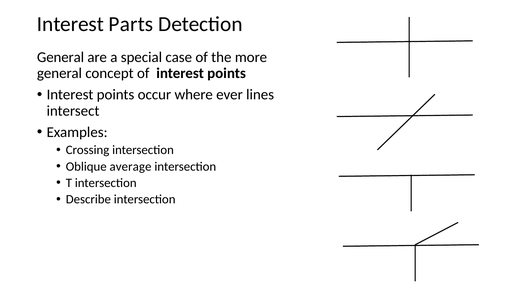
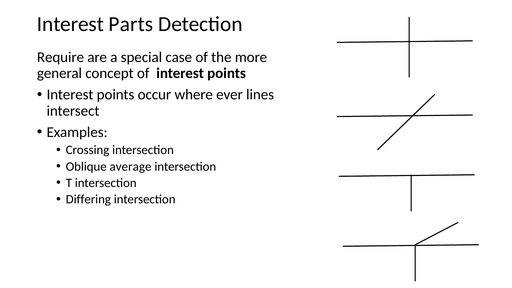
General: General -> Require (61, 57)
Describe: Describe -> Differing (88, 199)
